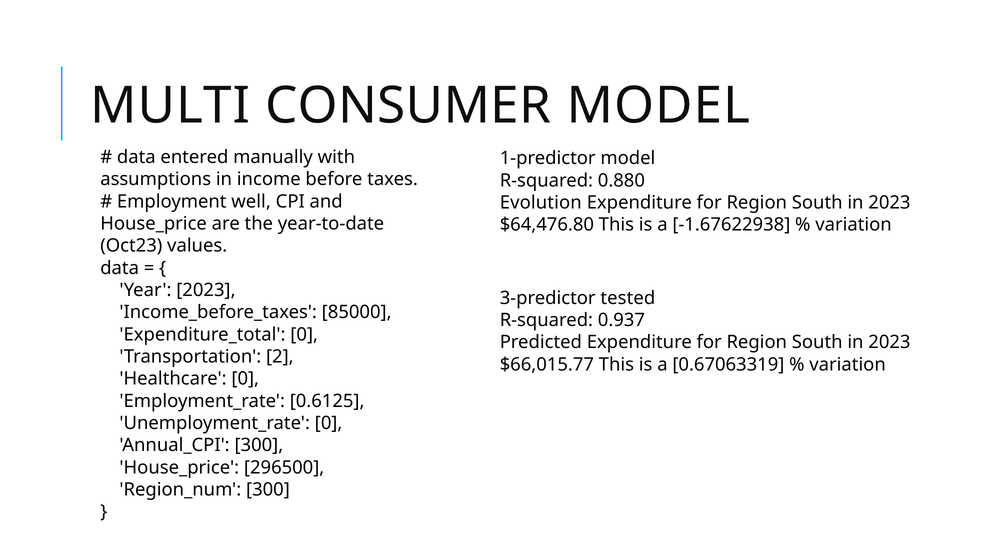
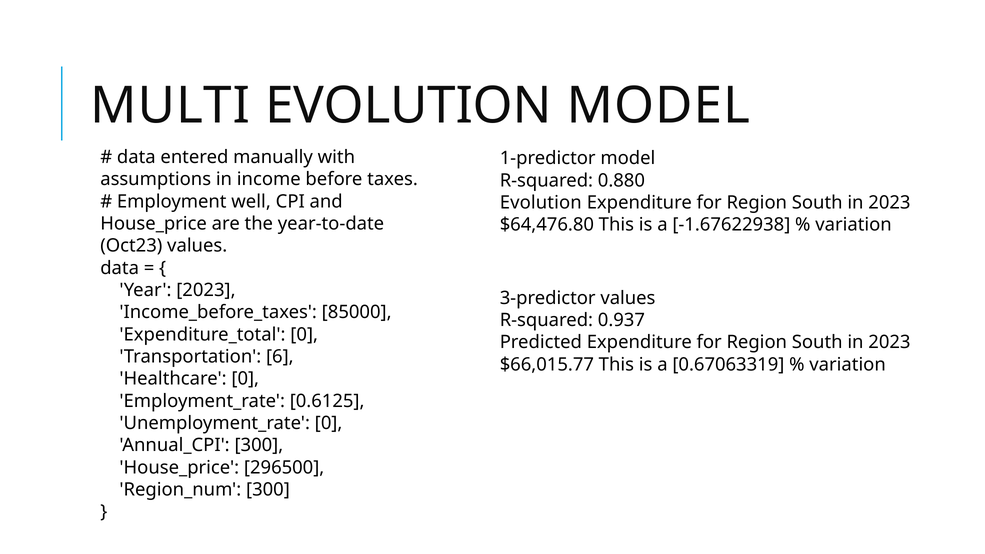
MULTI CONSUMER: CONSUMER -> EVOLUTION (408, 106)
3-predictor tested: tested -> values (628, 298)
2: 2 -> 6 (280, 357)
